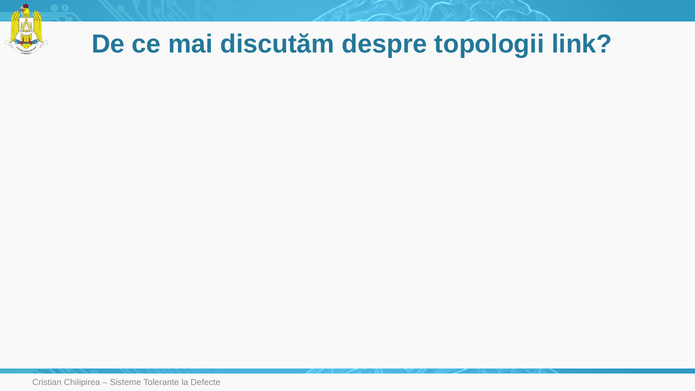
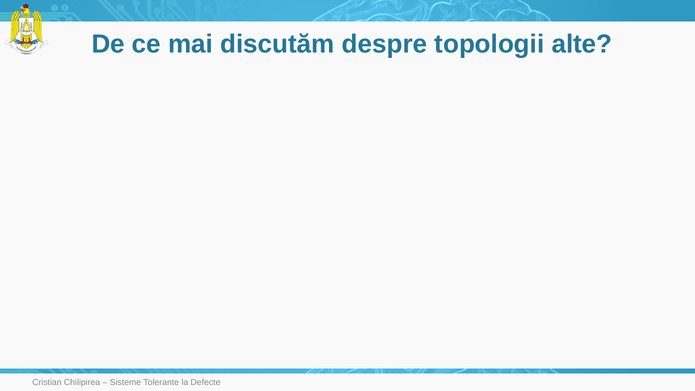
link: link -> alte (582, 44)
